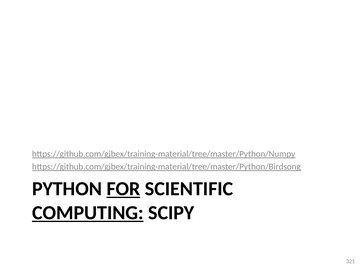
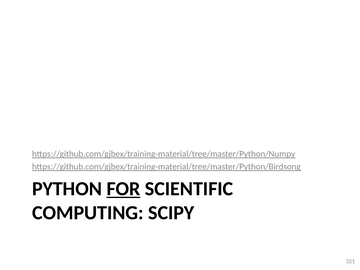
COMPUTING underline: present -> none (88, 213)
